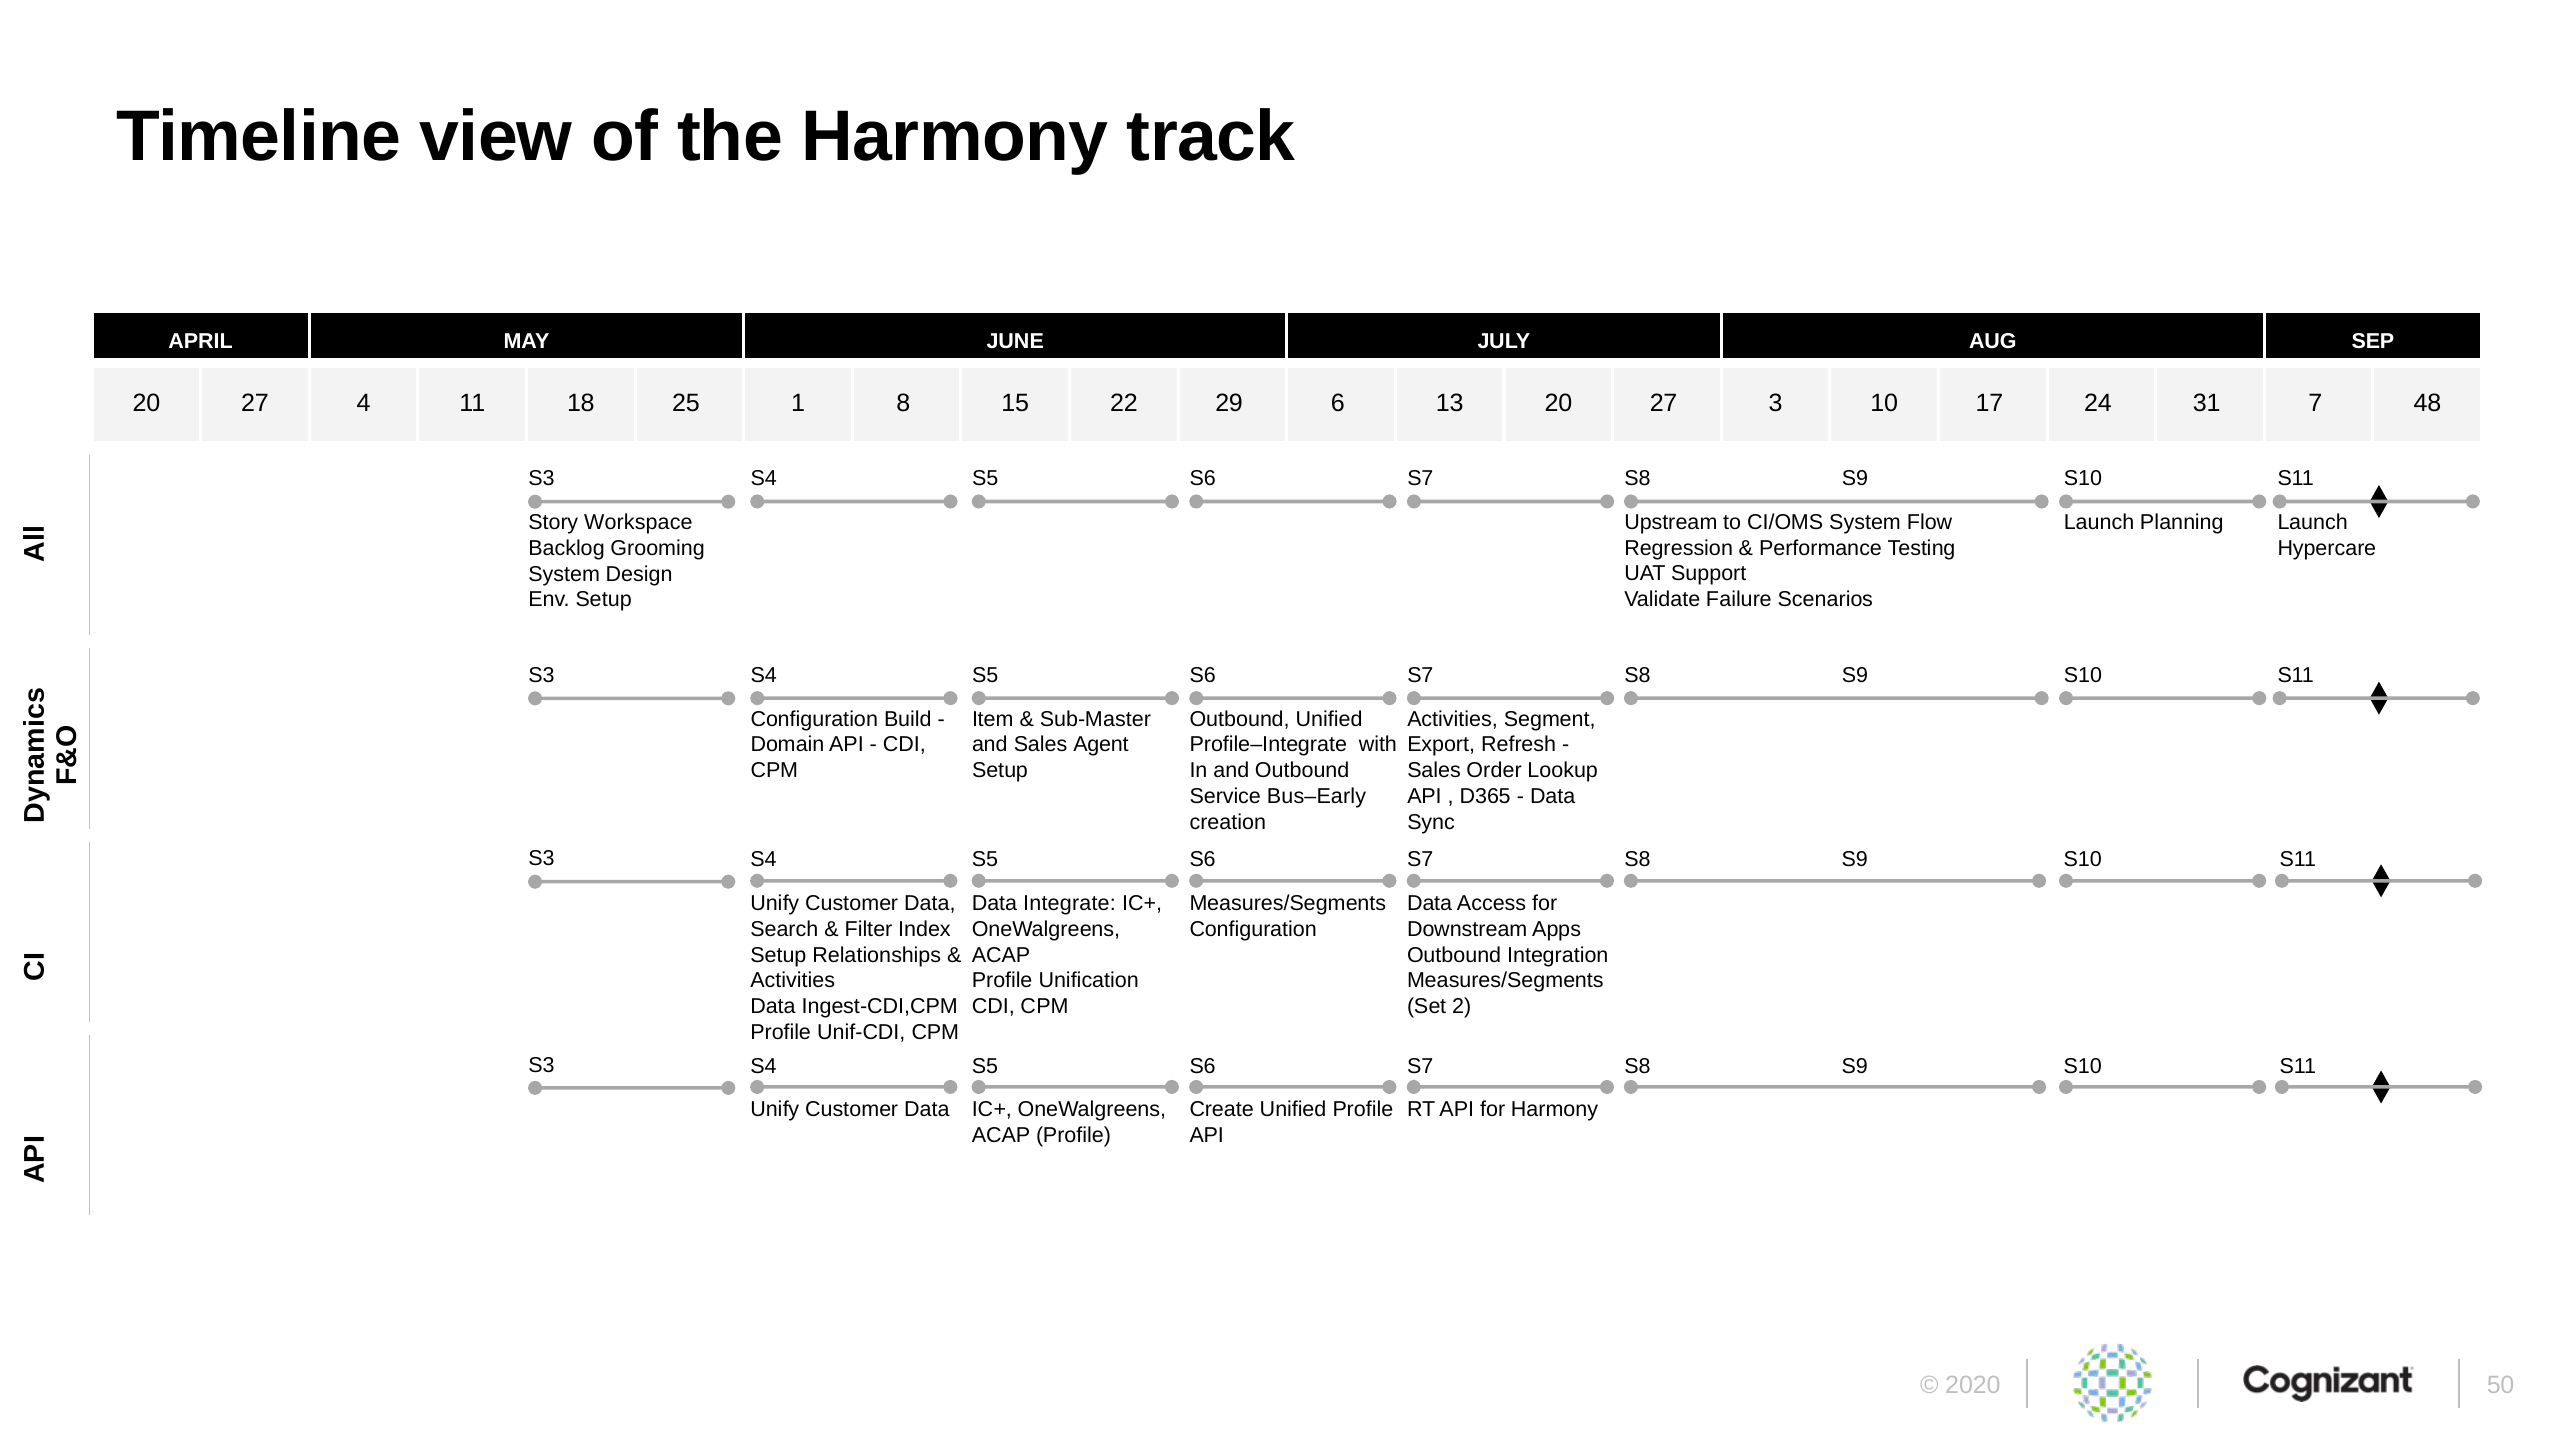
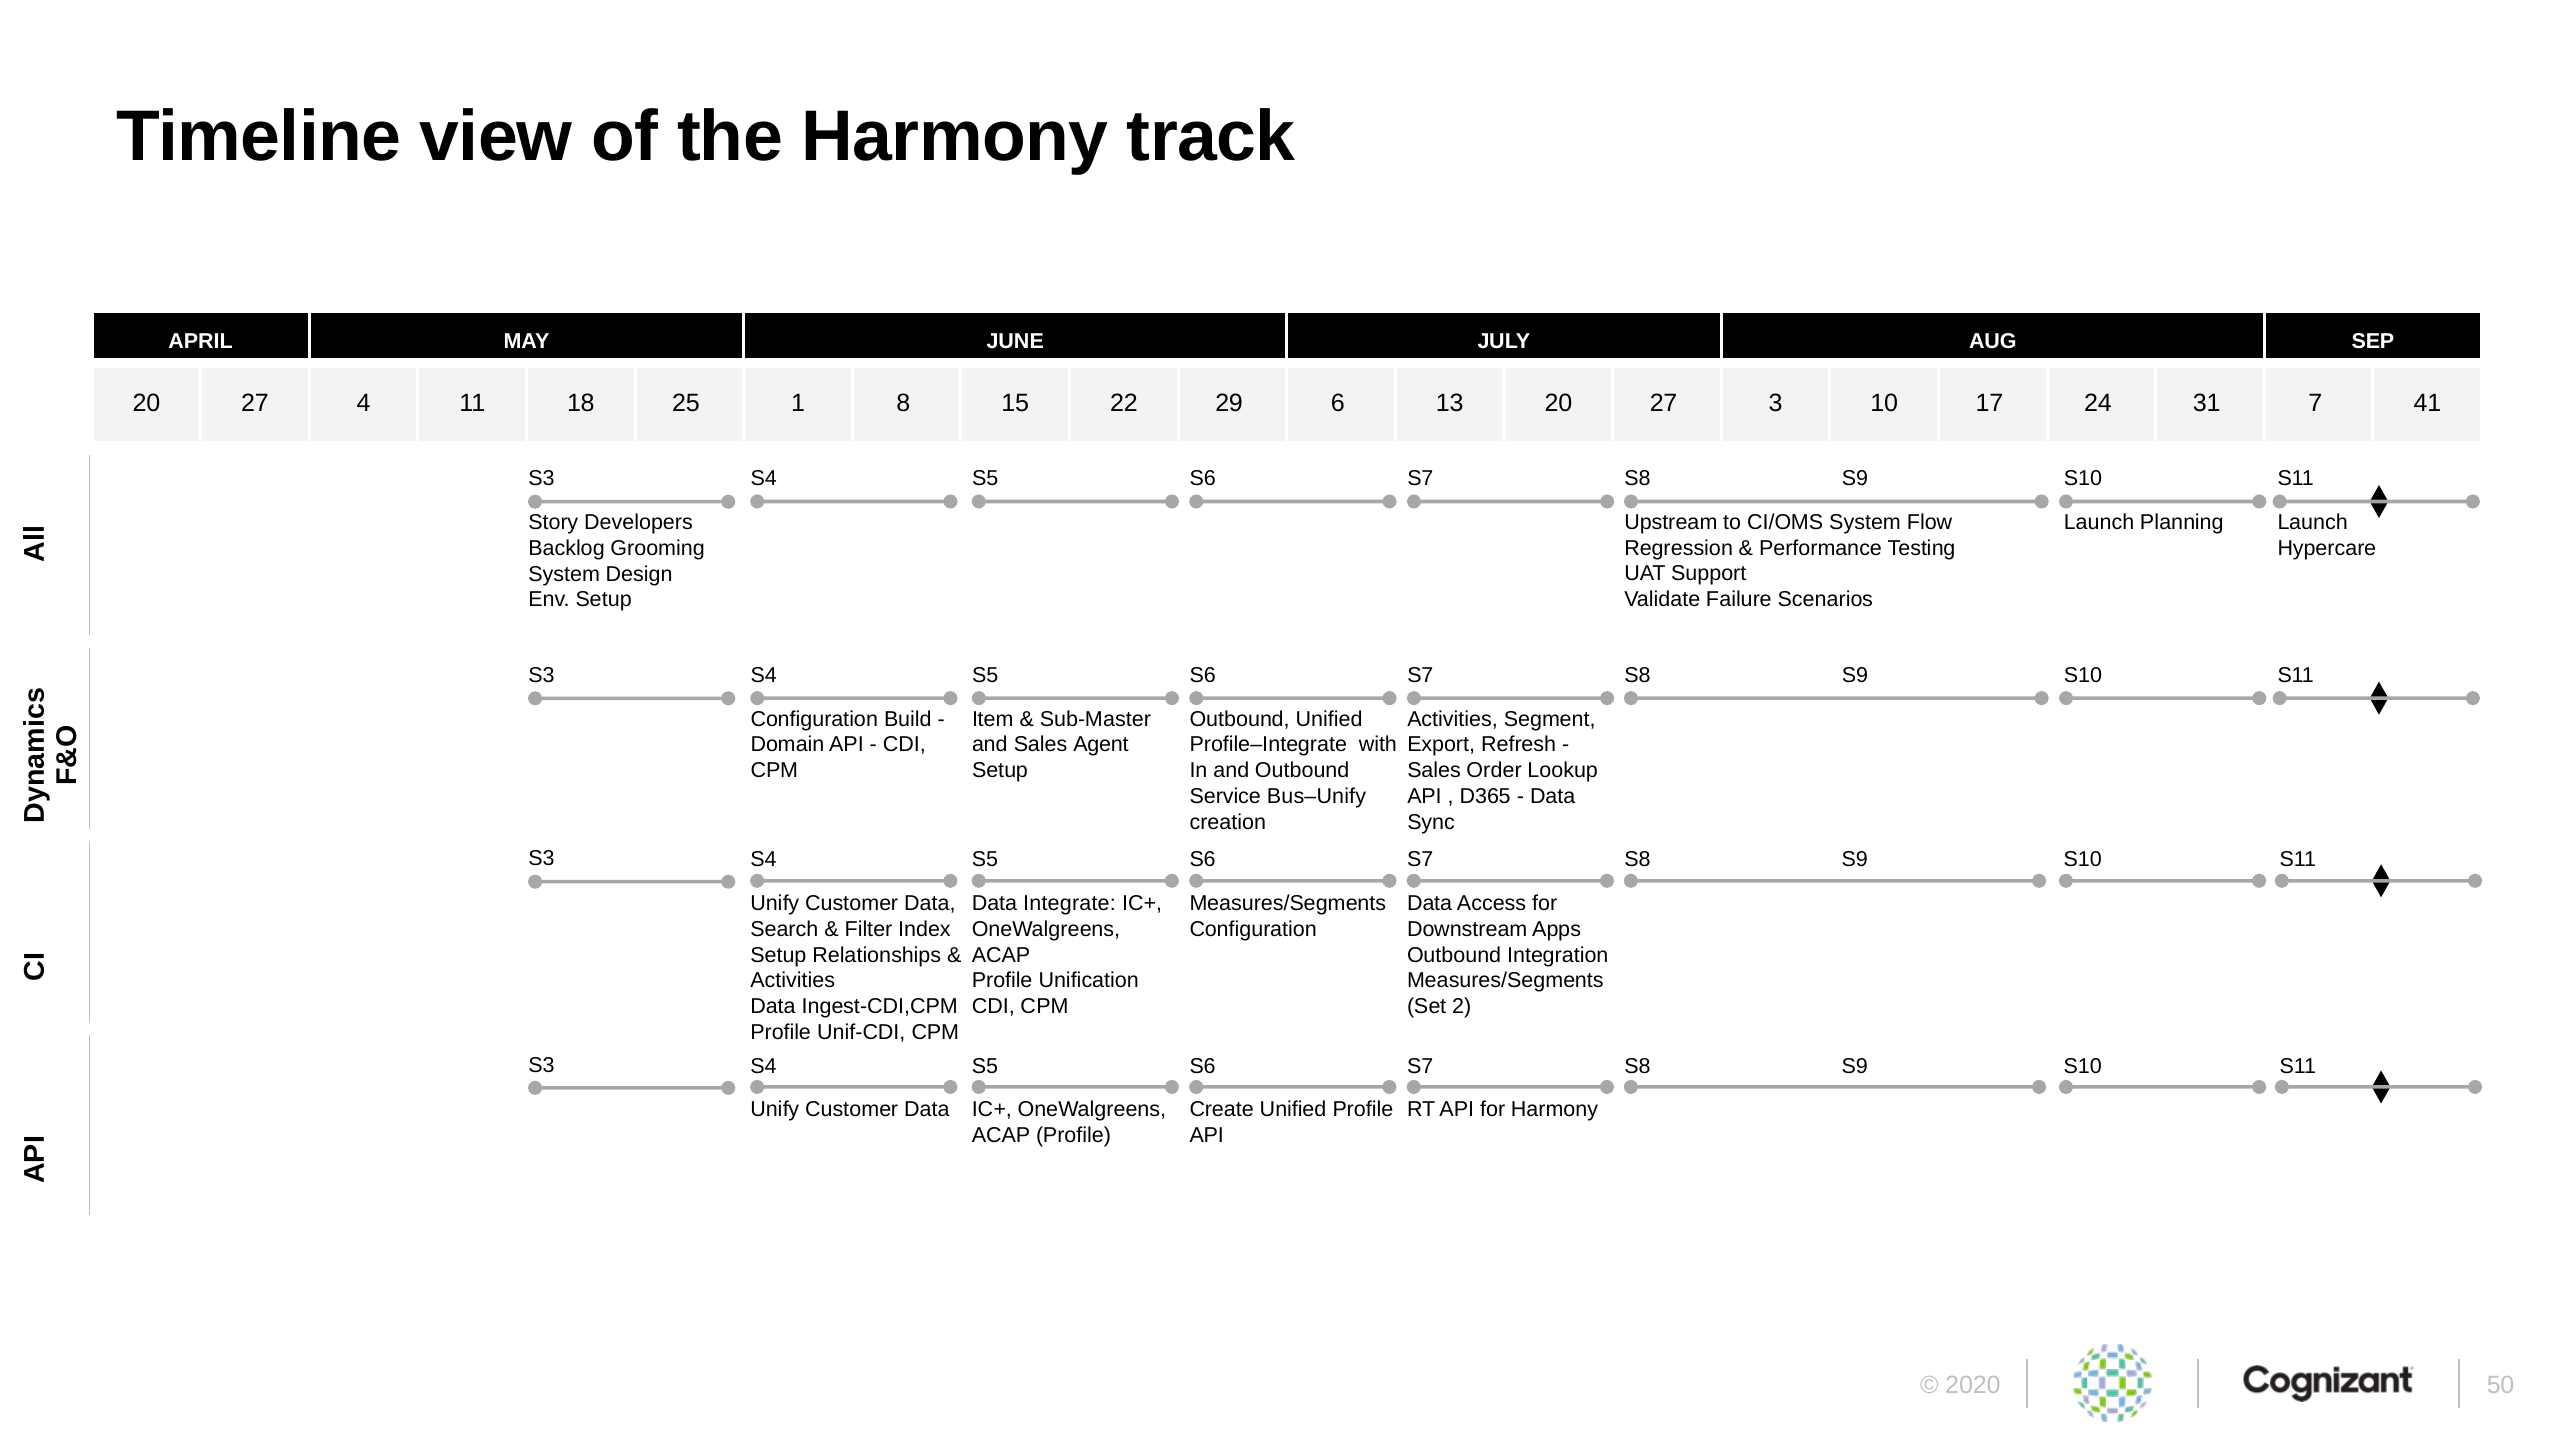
48: 48 -> 41 (2427, 403)
Workspace: Workspace -> Developers (638, 522)
Bus–Early: Bus–Early -> Bus–Unify (1317, 796)
